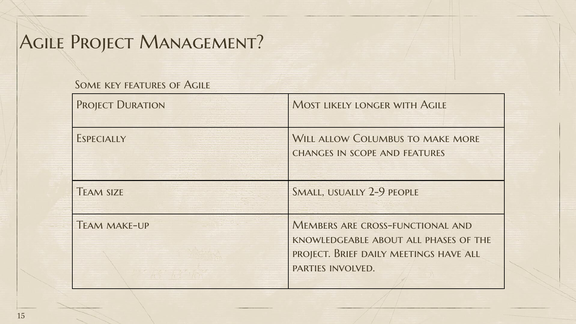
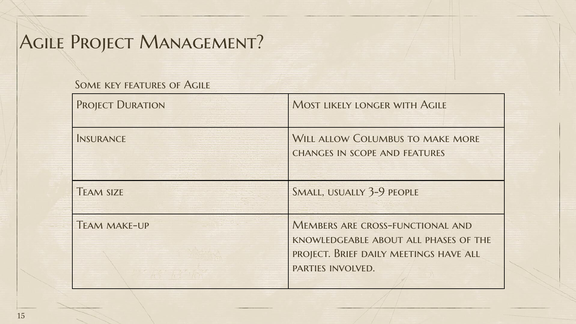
Especially: Especially -> Insurance (101, 139)
2-9: 2-9 -> 3-9 (377, 192)
